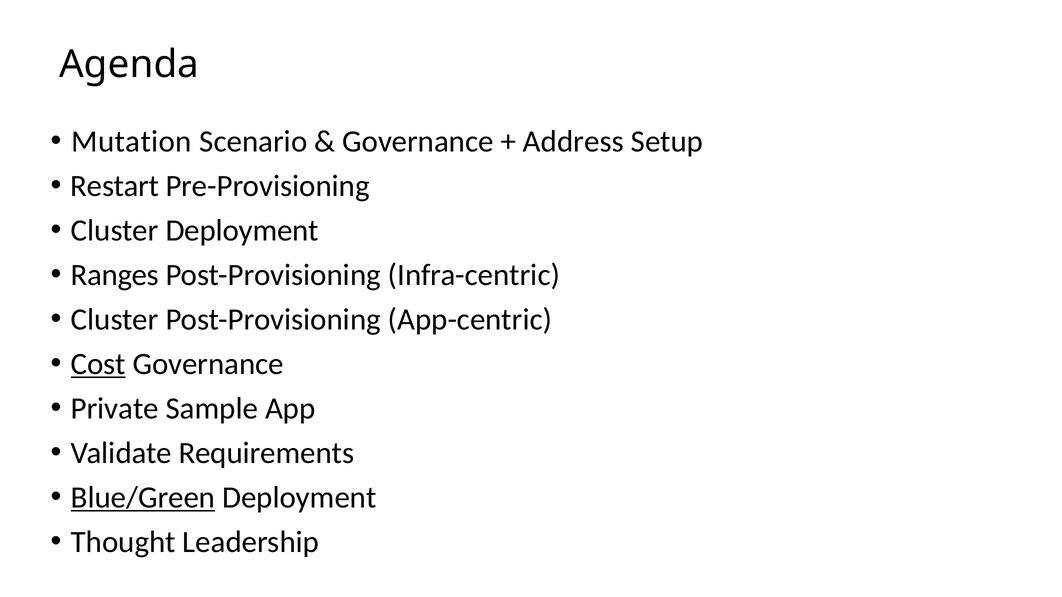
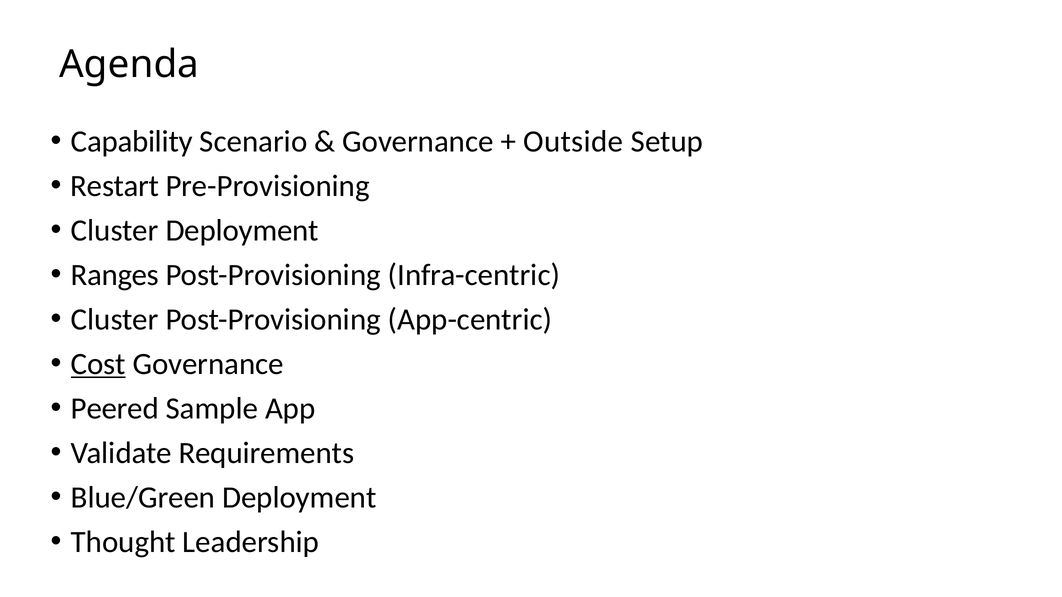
Mutation: Mutation -> Capability (132, 142)
Address: Address -> Outside (573, 142)
Private: Private -> Peered (115, 409)
Blue/Green underline: present -> none (143, 498)
